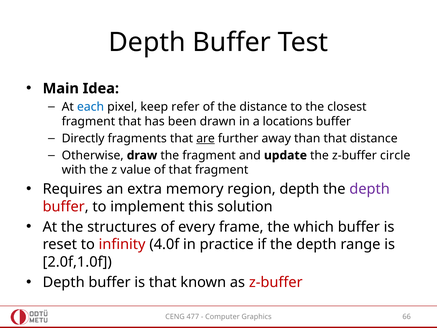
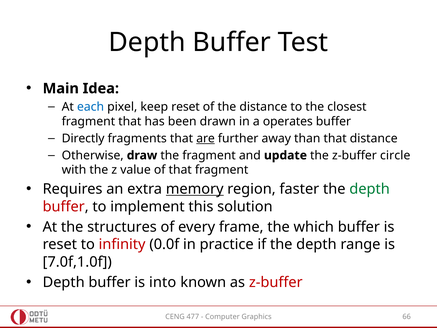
keep refer: refer -> reset (186, 107)
locations: locations -> operates (288, 121)
memory underline: none -> present (195, 189)
region depth: depth -> faster (299, 189)
depth colour: purple -> green (370, 189)
4.0f: 4.0f -> 0.0f (164, 244)
2.0f,1.0f: 2.0f,1.0f -> 7.0f,1.0f (77, 262)
is that: that -> into (163, 282)
